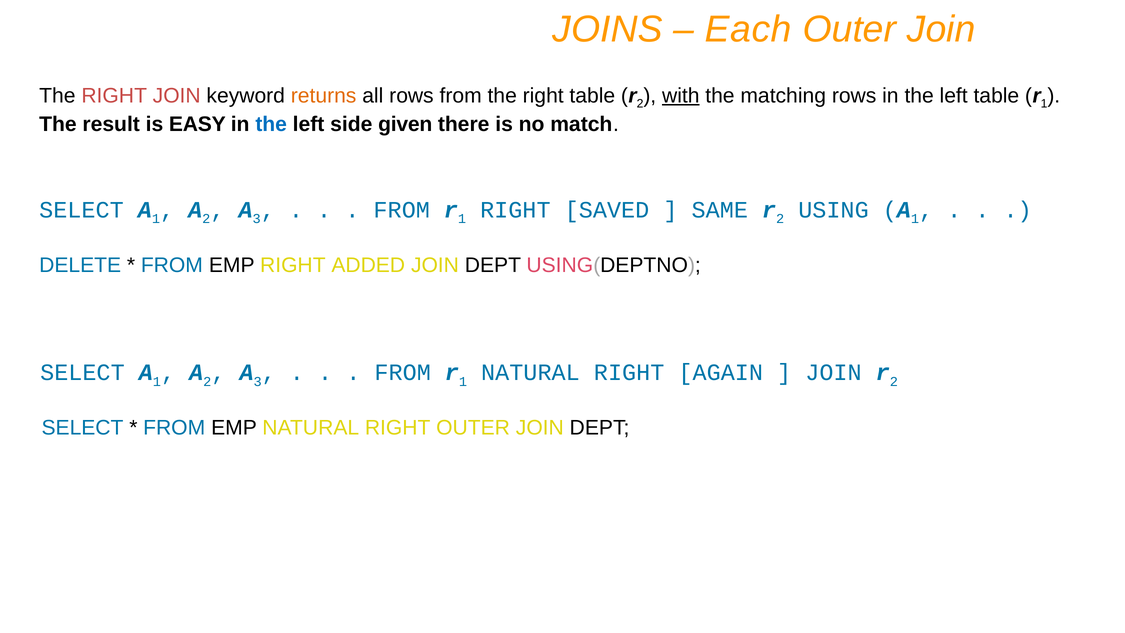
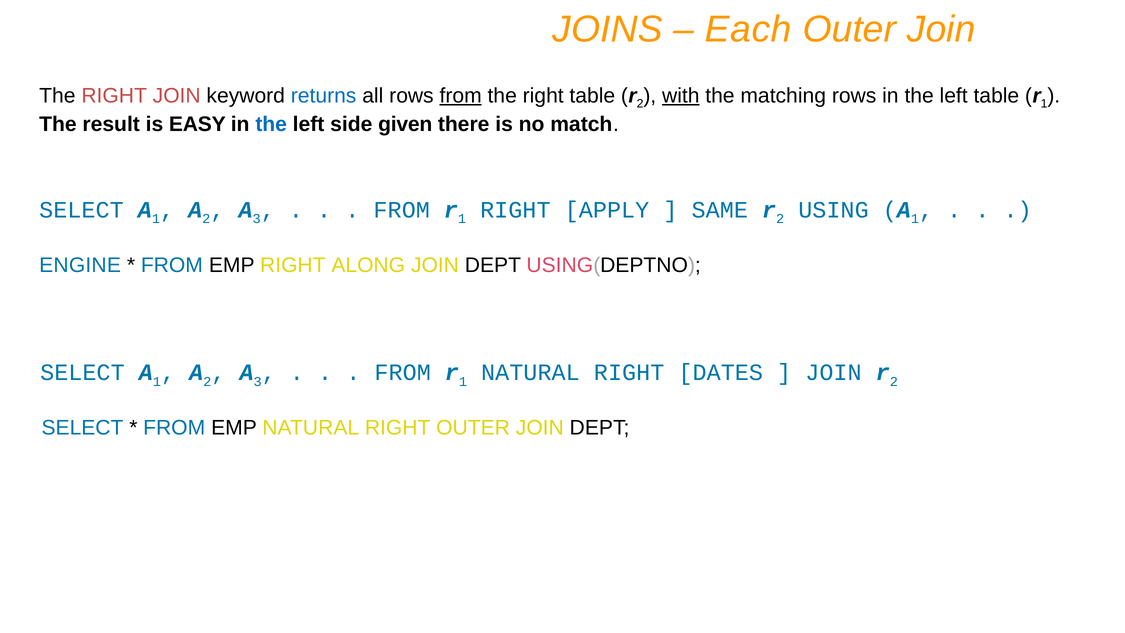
returns colour: orange -> blue (324, 96)
from underline: none -> present (461, 96)
SAVED: SAVED -> APPLY (607, 210)
DELETE: DELETE -> ENGINE (80, 265)
ADDED: ADDED -> ALONG (368, 265)
AGAIN: AGAIN -> DATES (721, 373)
